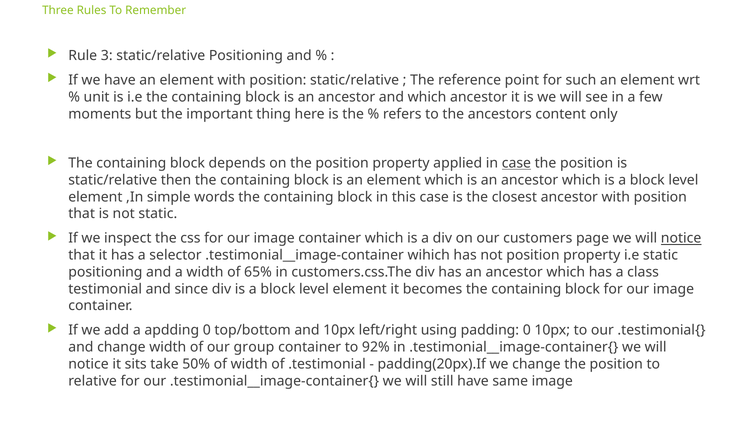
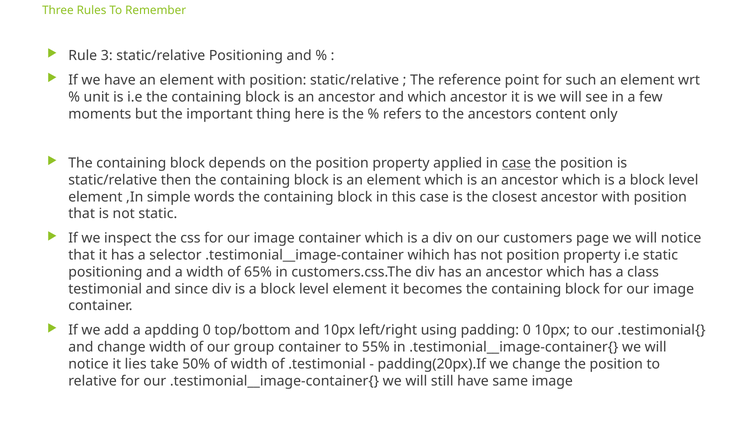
notice underline: present -> none (681, 239)
92%: 92% -> 55% (376, 347)
sits: sits -> lies (136, 364)
